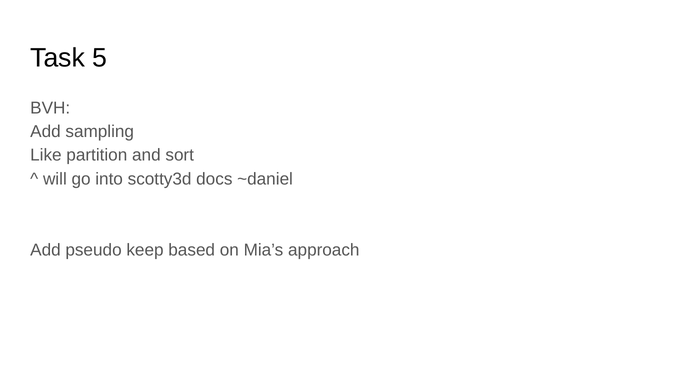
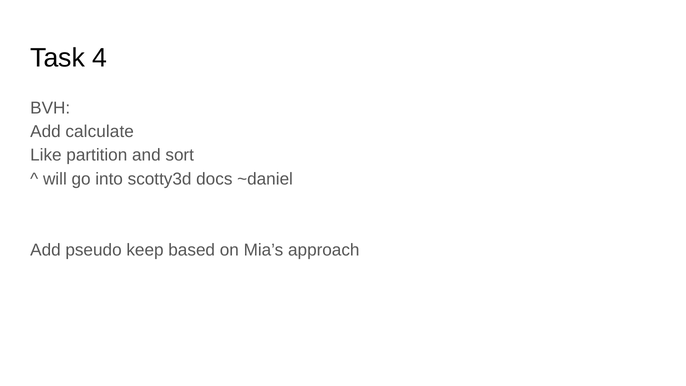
5: 5 -> 4 (100, 58)
sampling: sampling -> calculate (100, 132)
